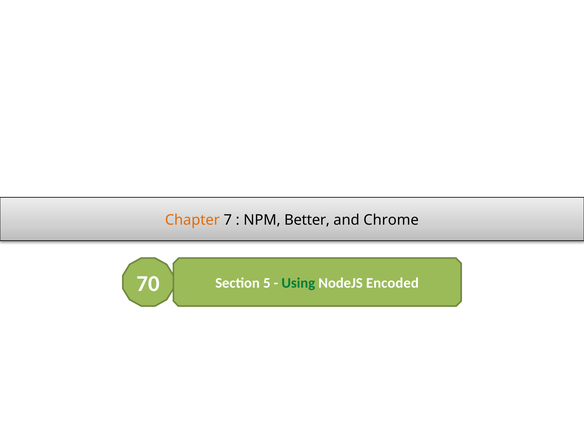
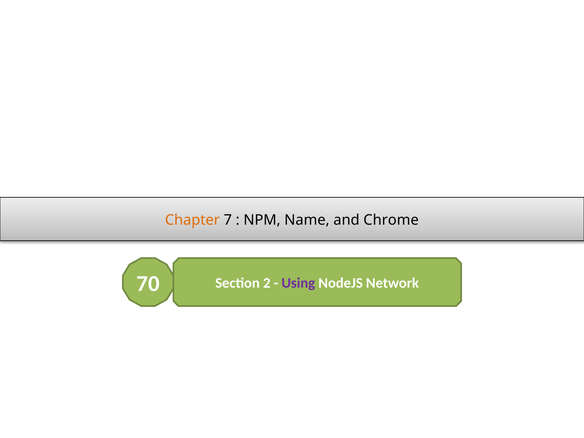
Better: Better -> Name (307, 220)
5: 5 -> 2 (267, 283)
Using colour: green -> purple (298, 283)
Encoded: Encoded -> Network (392, 283)
